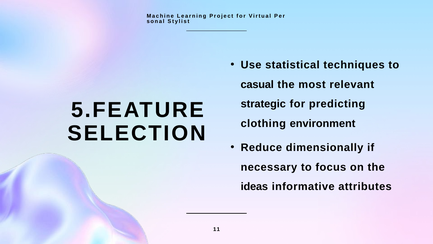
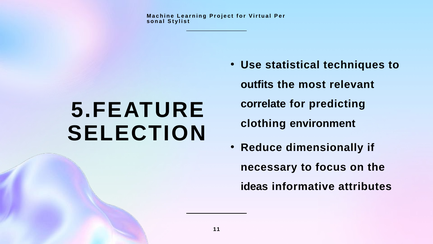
casual: casual -> outfits (257, 84)
strategic: strategic -> correlate (263, 104)
